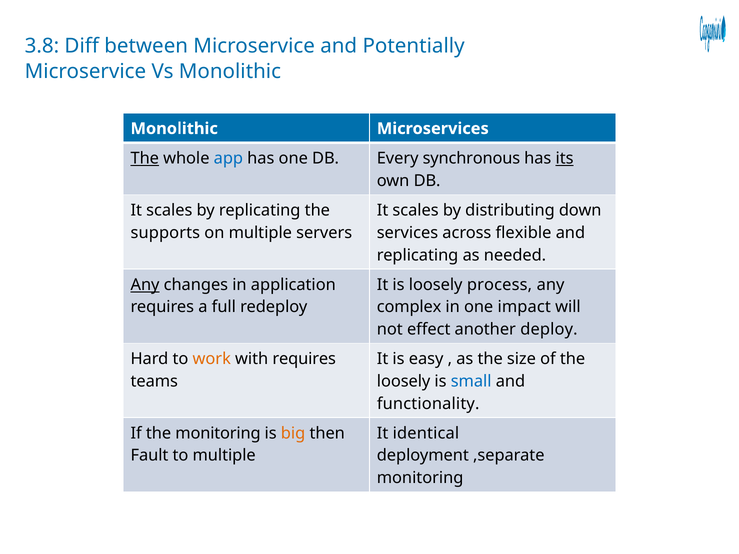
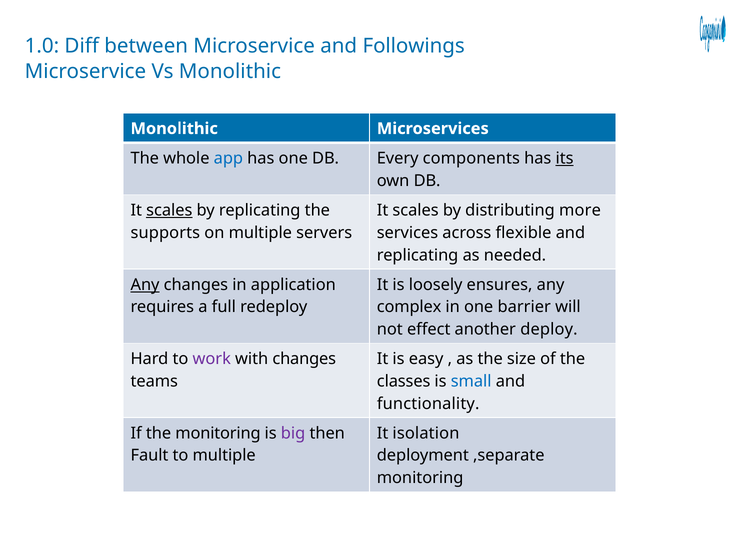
3.8: 3.8 -> 1.0 (42, 46)
Potentially: Potentially -> Followings (414, 46)
The underline: present -> none (145, 159)
synchronous: synchronous -> components (471, 159)
scales underline: none -> present (169, 211)
down: down -> more (580, 211)
process: process -> ensures (500, 285)
impact: impact -> barrier (524, 307)
work colour: orange -> purple (212, 359)
with requires: requires -> changes (304, 359)
loosely: loosely -> classes (404, 381)
big colour: orange -> purple (293, 433)
identical: identical -> isolation (426, 433)
